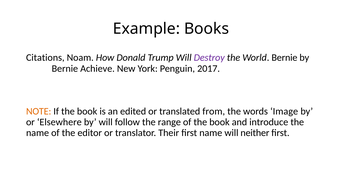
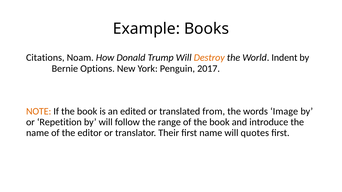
Destroy colour: purple -> orange (209, 58)
World Bernie: Bernie -> Indent (284, 58)
Achieve: Achieve -> Options (97, 69)
Elsewhere: Elsewhere -> Repetition (59, 122)
neither: neither -> quotes (255, 133)
